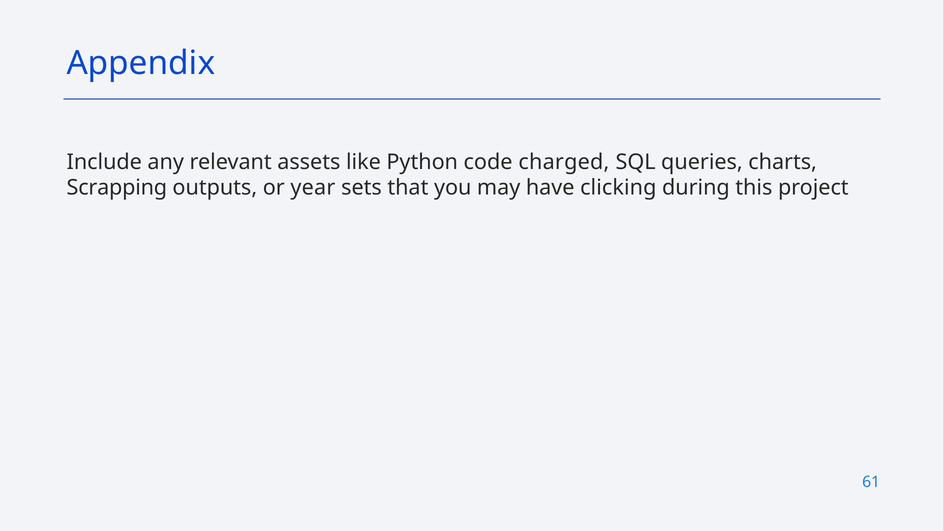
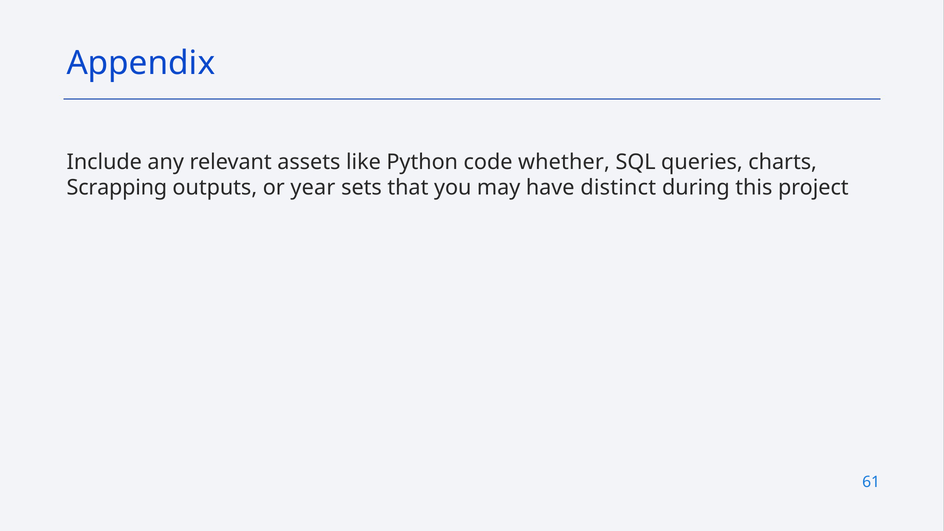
charged: charged -> whether (564, 162)
clicking: clicking -> distinct (618, 188)
